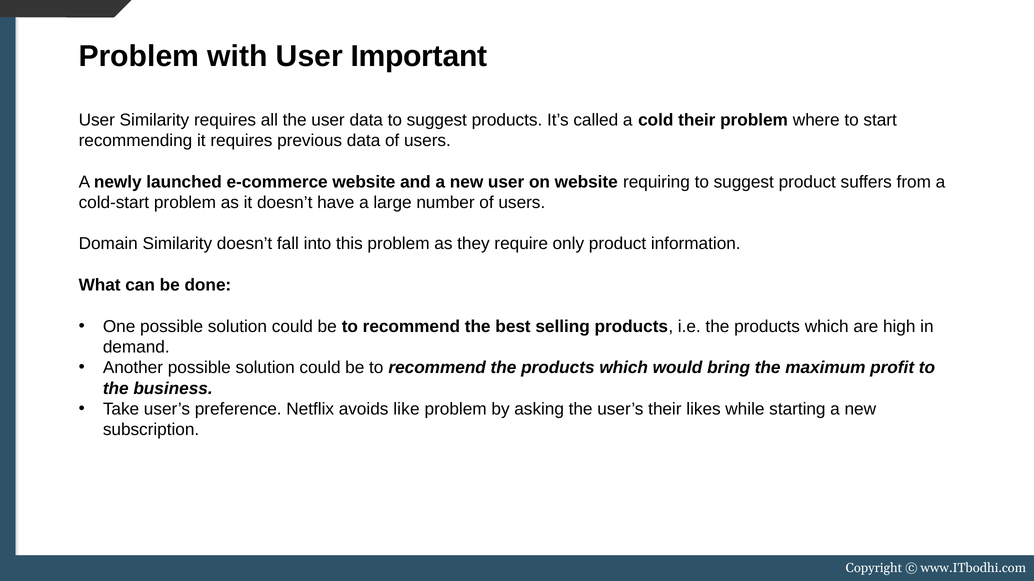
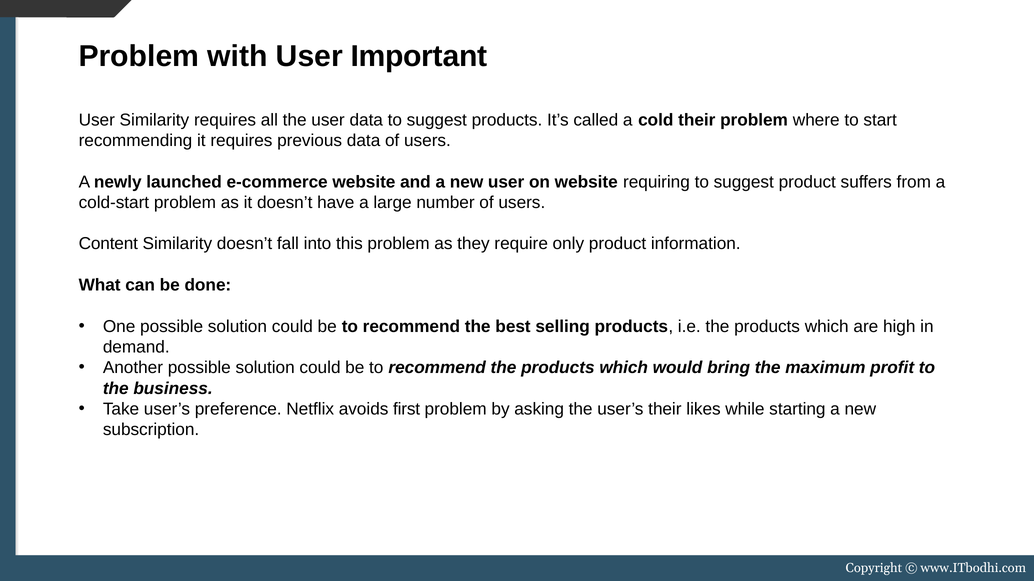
Domain: Domain -> Content (108, 244)
like: like -> first (407, 409)
